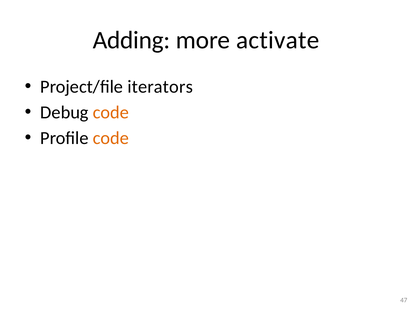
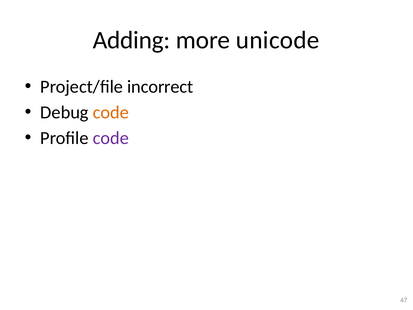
activate: activate -> unicode (278, 40)
iterators: iterators -> incorrect (160, 87)
code colour: orange -> purple (111, 138)
